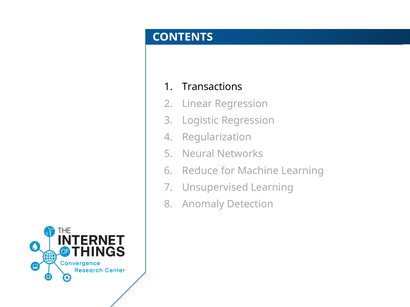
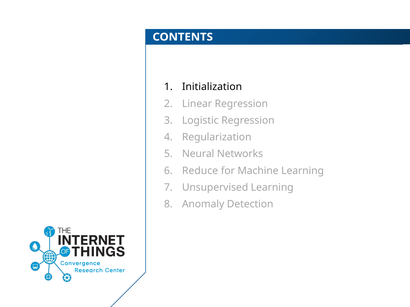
Transactions: Transactions -> Initialization (212, 87)
